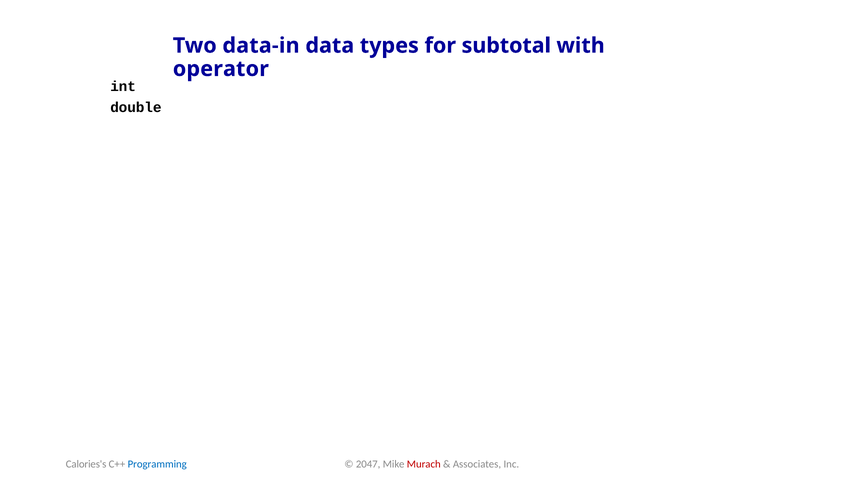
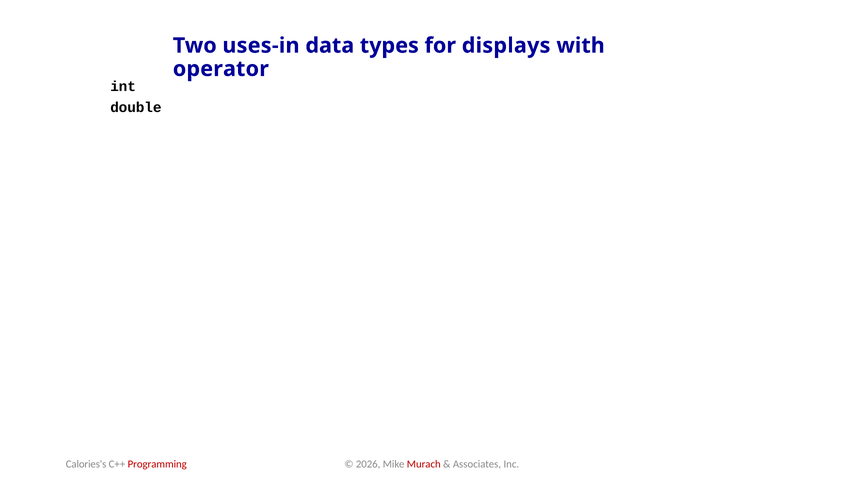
data-in: data-in -> uses-in (261, 46)
subtotal: subtotal -> displays (506, 46)
Programming colour: blue -> red (157, 464)
2047: 2047 -> 2026 (368, 464)
